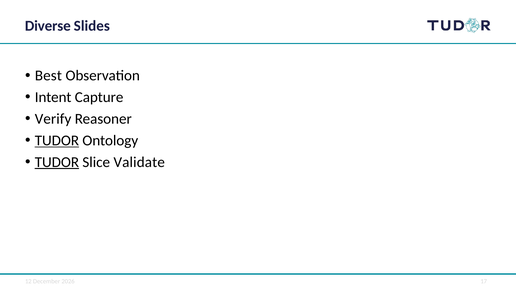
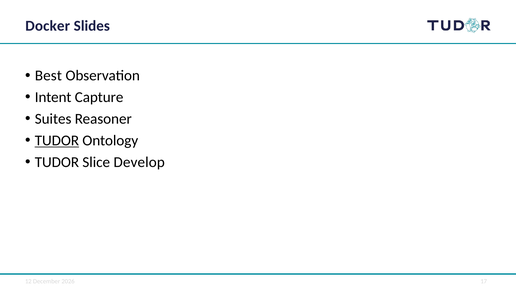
Diverse: Diverse -> Docker (48, 26)
Verify: Verify -> Suites (53, 119)
TUDOR underline: present -> none (57, 162)
Validate: Validate -> Develop (139, 162)
